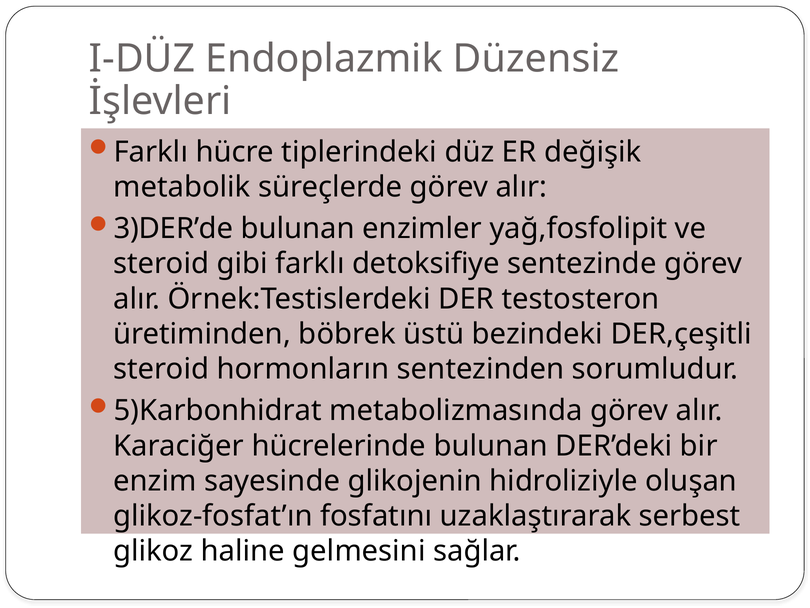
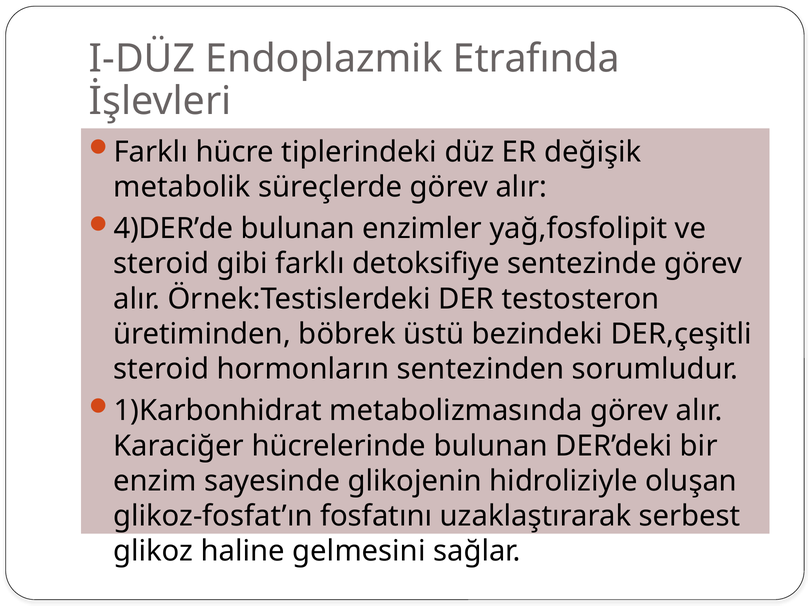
Düzensiz: Düzensiz -> Etrafında (536, 59)
3)DER’de: 3)DER’de -> 4)DER’de (173, 229)
5)Karbonhidrat: 5)Karbonhidrat -> 1)Karbonhidrat (218, 410)
